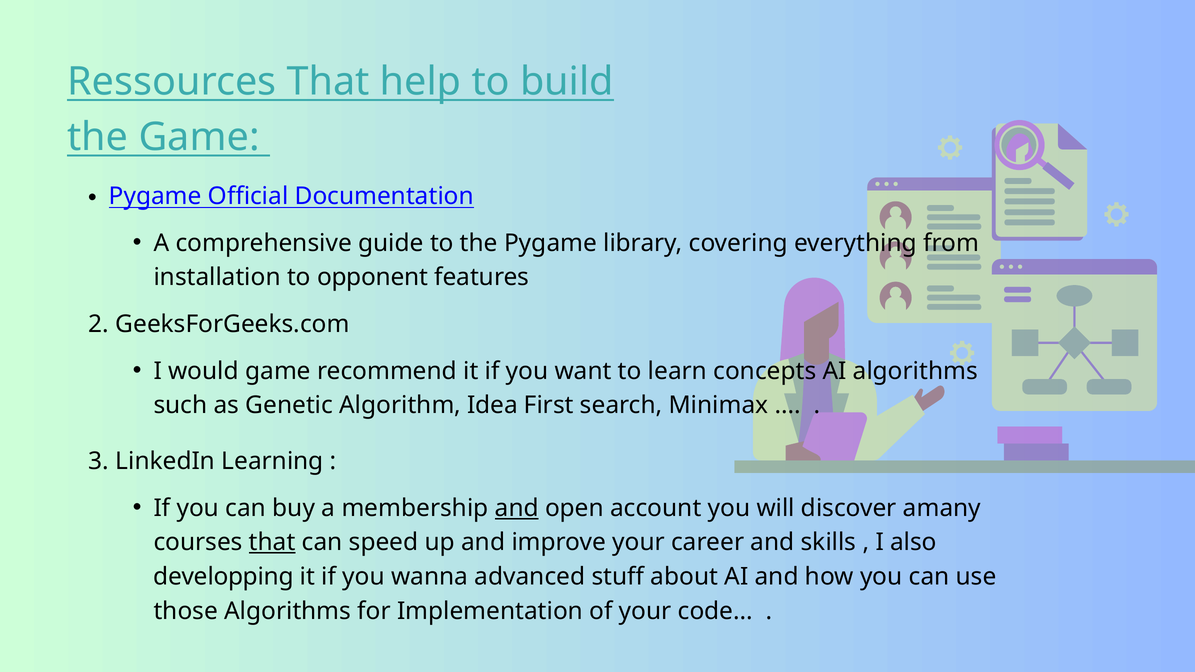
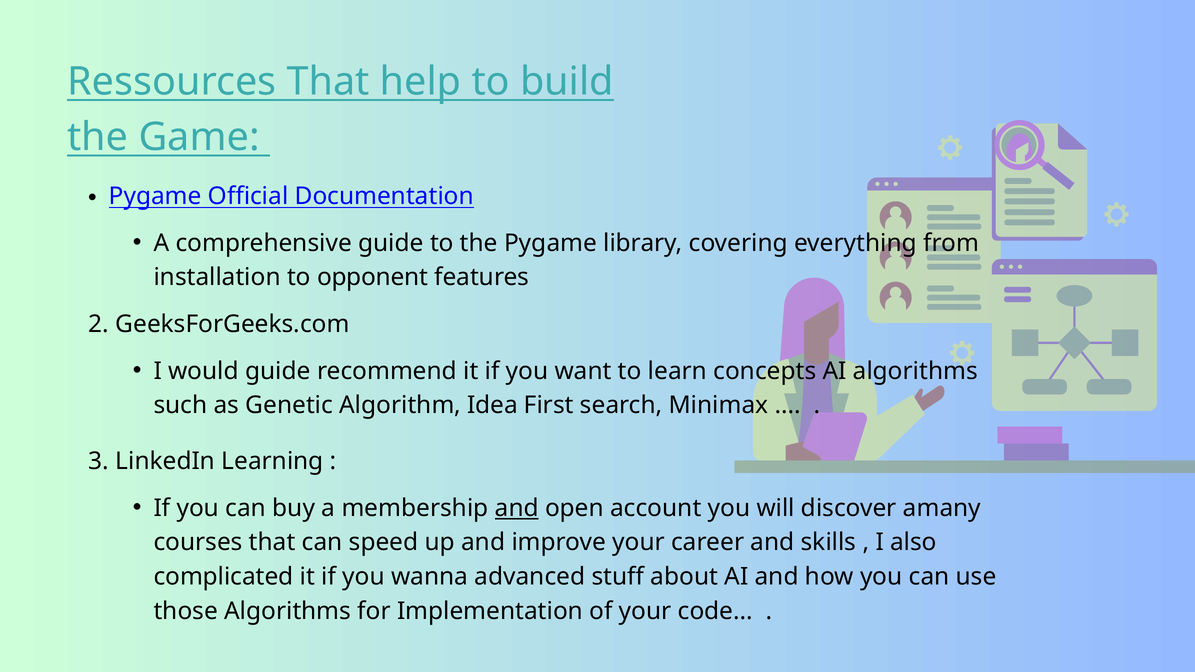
would game: game -> guide (278, 371)
that underline: present -> none (272, 543)
developping: developping -> complicated (224, 577)
